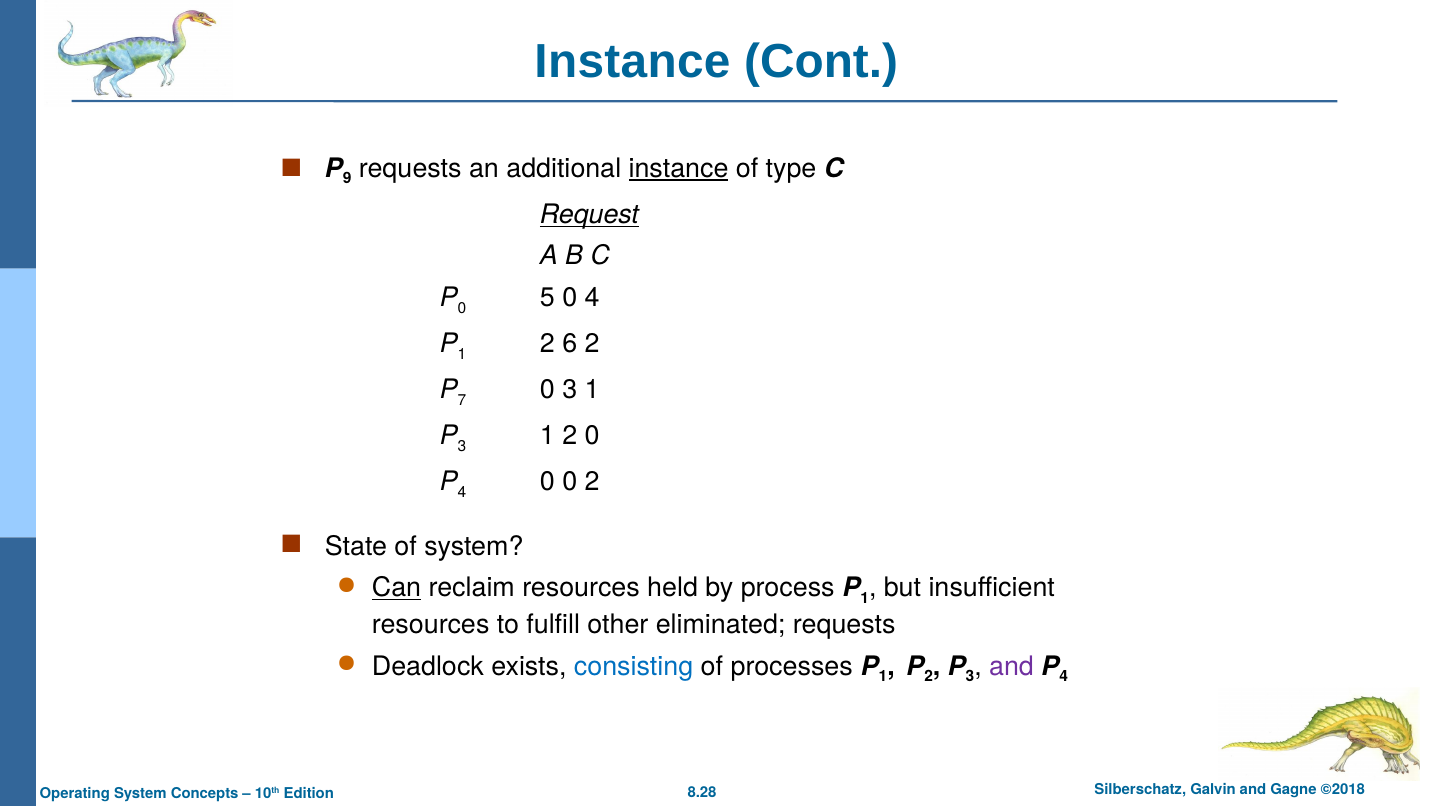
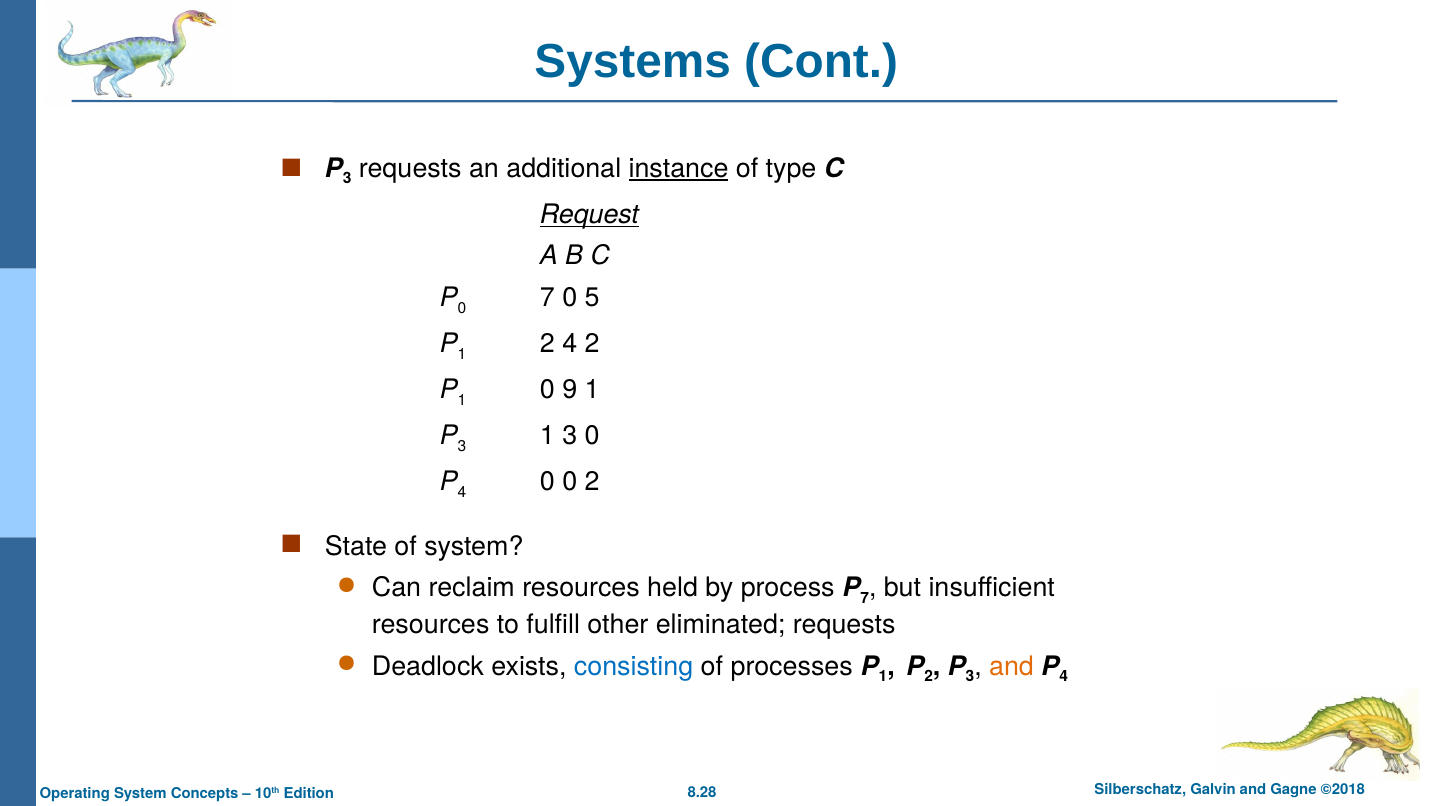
Instance: Instance -> Systems (633, 62)
9: 9 -> 3 (347, 179)
0 5: 5 -> 7 (547, 298)
0 4: 4 -> 5 (592, 298)
2 6: 6 -> 4 (570, 344)
7: 7 -> 1 (462, 400)
0 3: 3 -> 9 (570, 390)
2: 2 -> 3 (570, 436)
Can underline: present -> none (397, 588)
1: 1 -> 7 (865, 598)
and colour: purple -> orange (1012, 666)
